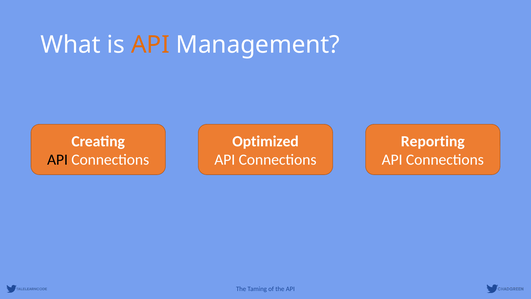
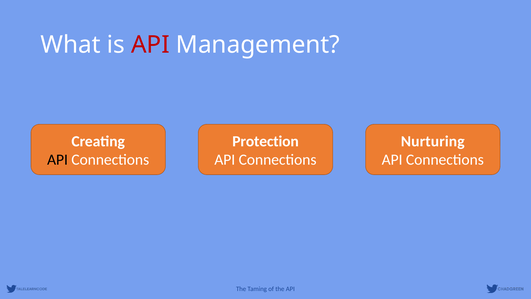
API colour: orange -> red (150, 45)
Optimized: Optimized -> Protection (266, 141)
Reporting: Reporting -> Nurturing (433, 141)
